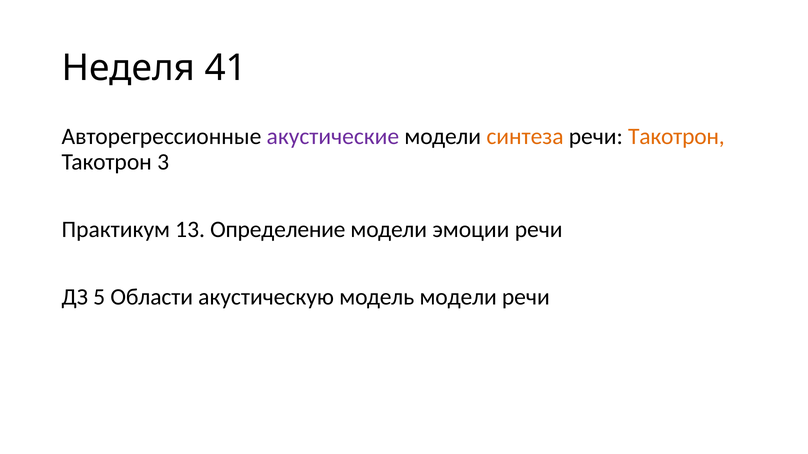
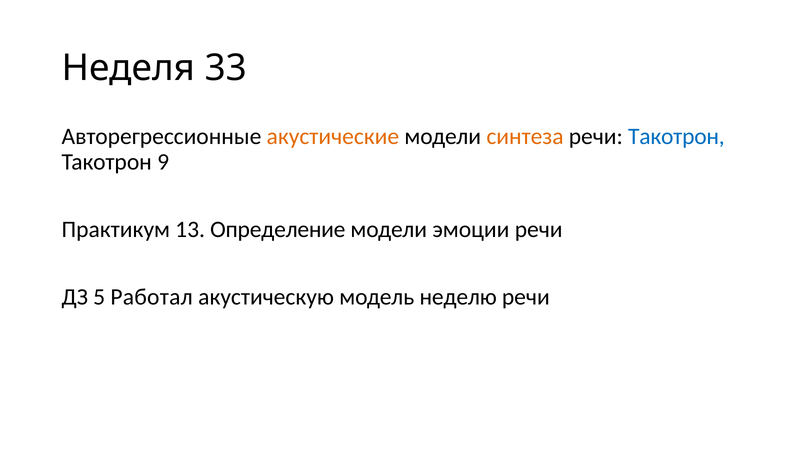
41: 41 -> 33 (226, 68)
акустические colour: purple -> orange (333, 137)
Такотрон colour: orange -> blue (676, 137)
3: 3 -> 9 (163, 162)
Области: Области -> Работал (152, 297)
модель модели: модели -> неделю (458, 297)
